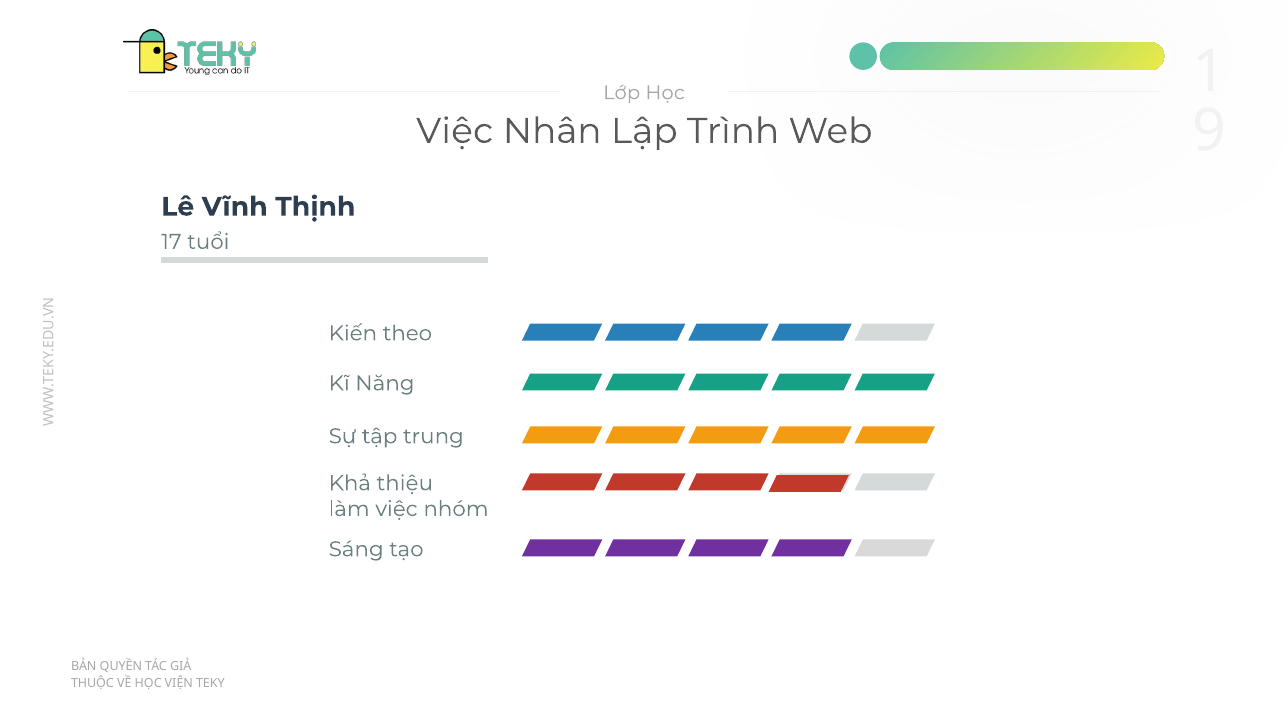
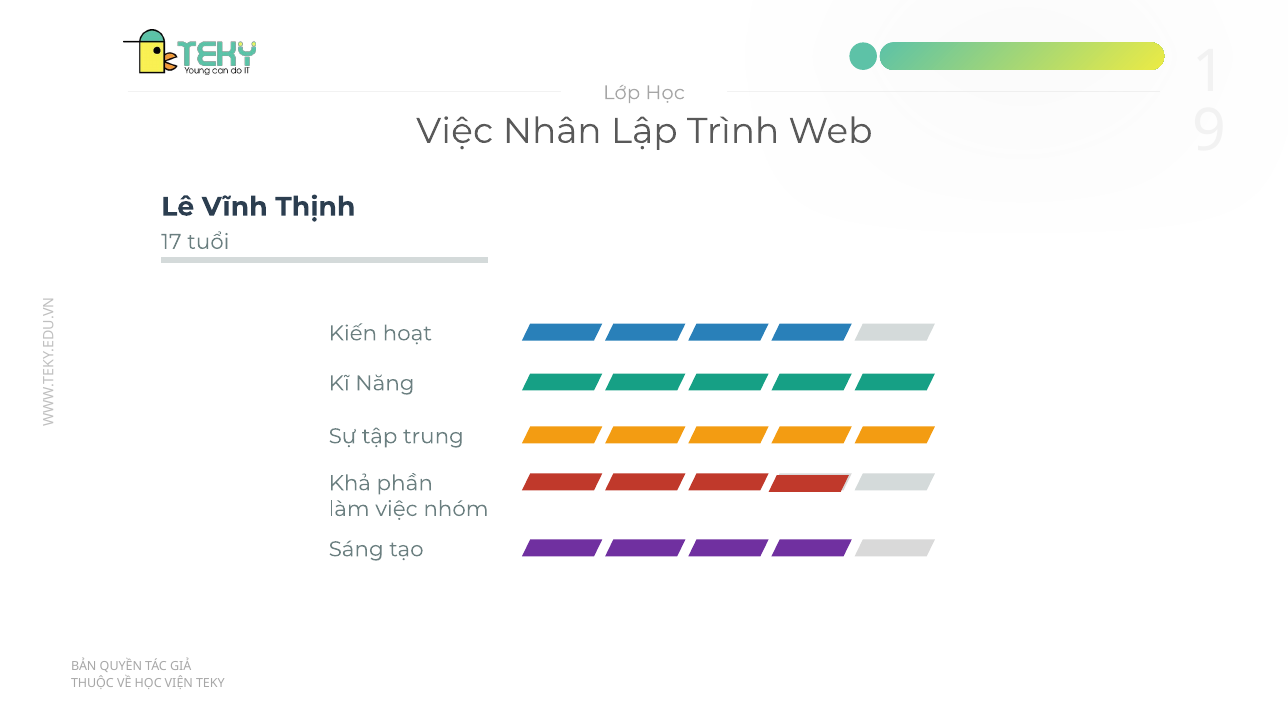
theo: theo -> hoạt (407, 334)
thiệu: thiệu -> phần (405, 484)
